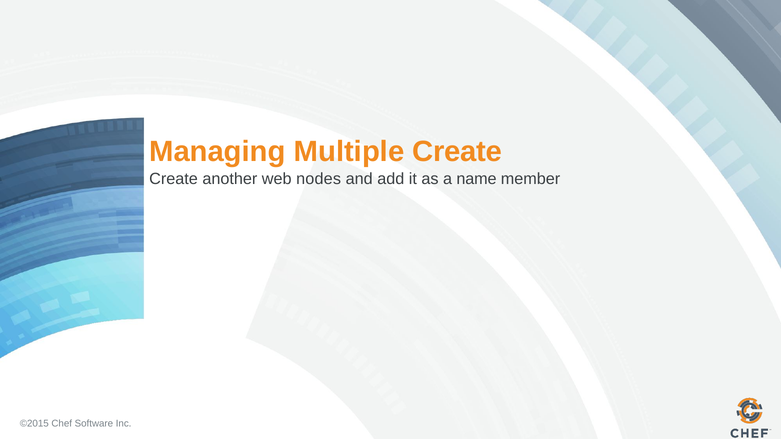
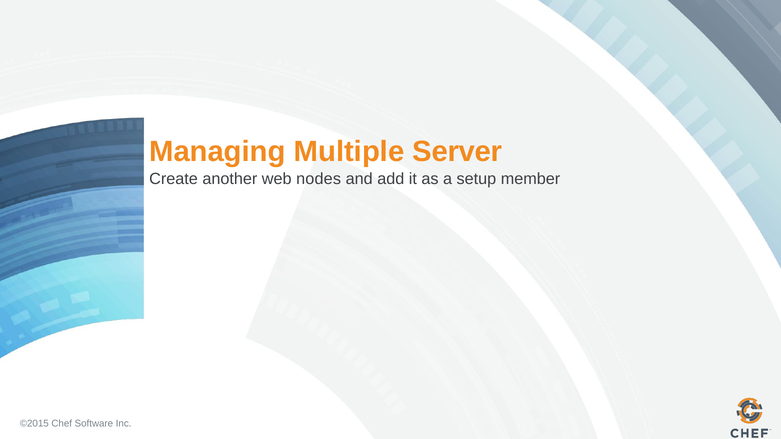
Multiple Create: Create -> Server (457, 152)
name: name -> setup (476, 179)
